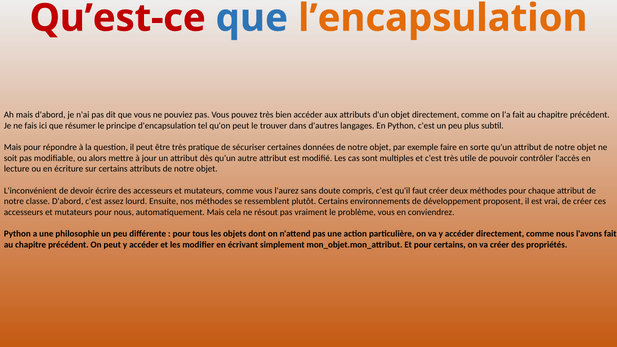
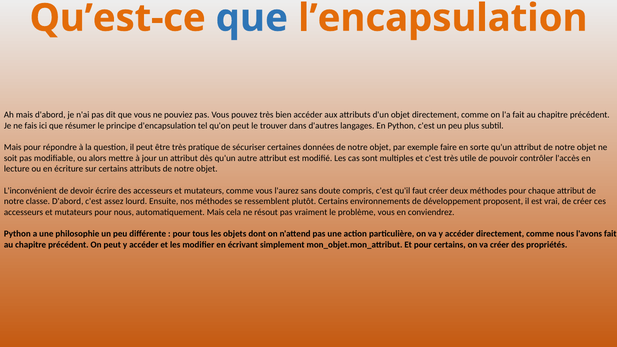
Qu’est-ce colour: red -> orange (118, 18)
